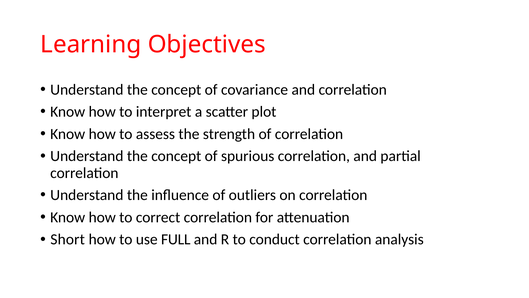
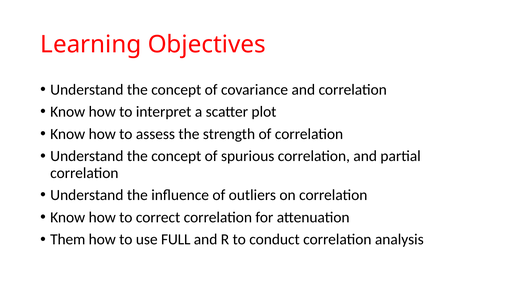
Short: Short -> Them (68, 239)
